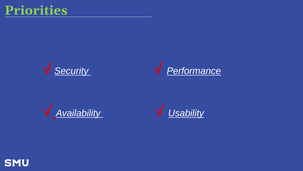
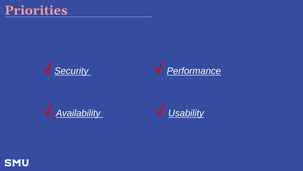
Priorities colour: light green -> pink (36, 10)
